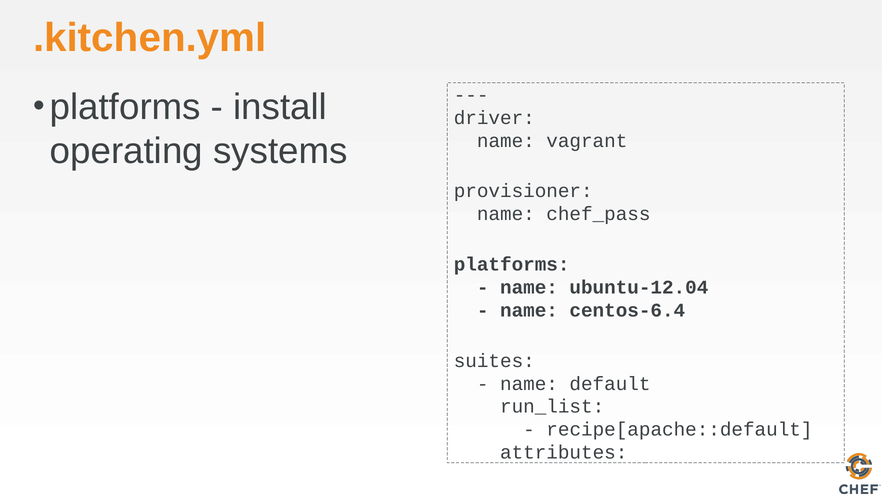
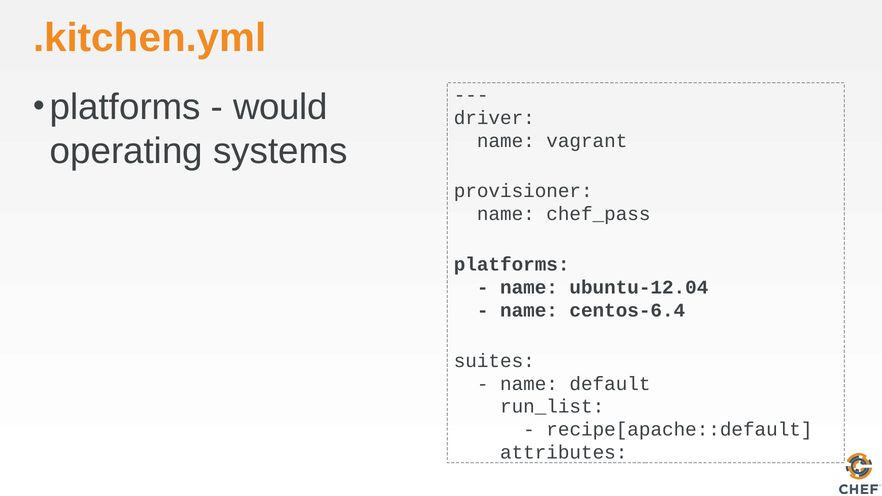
install: install -> would (280, 107)
